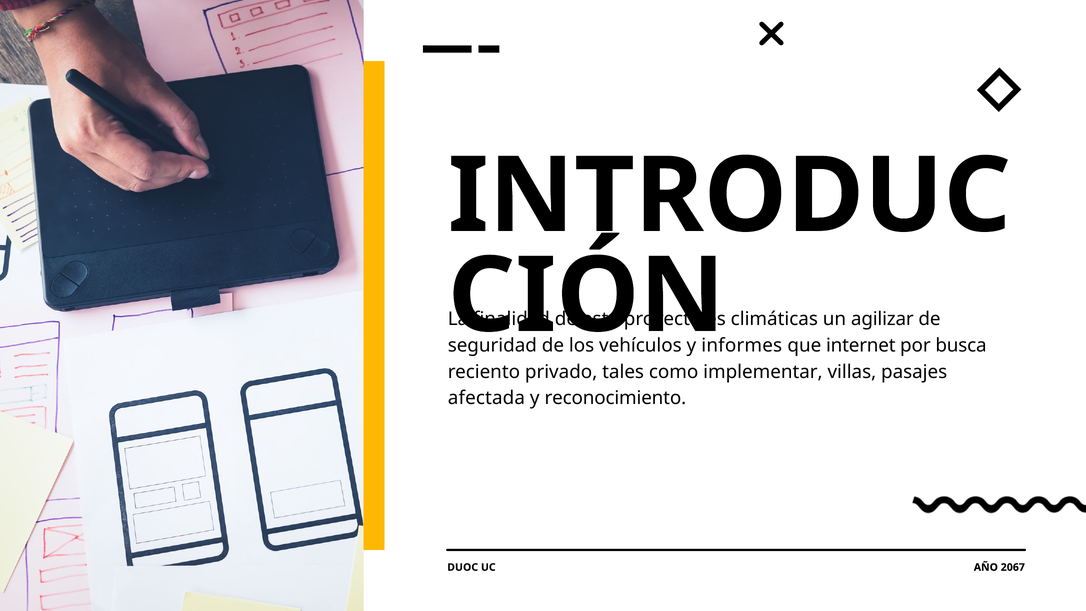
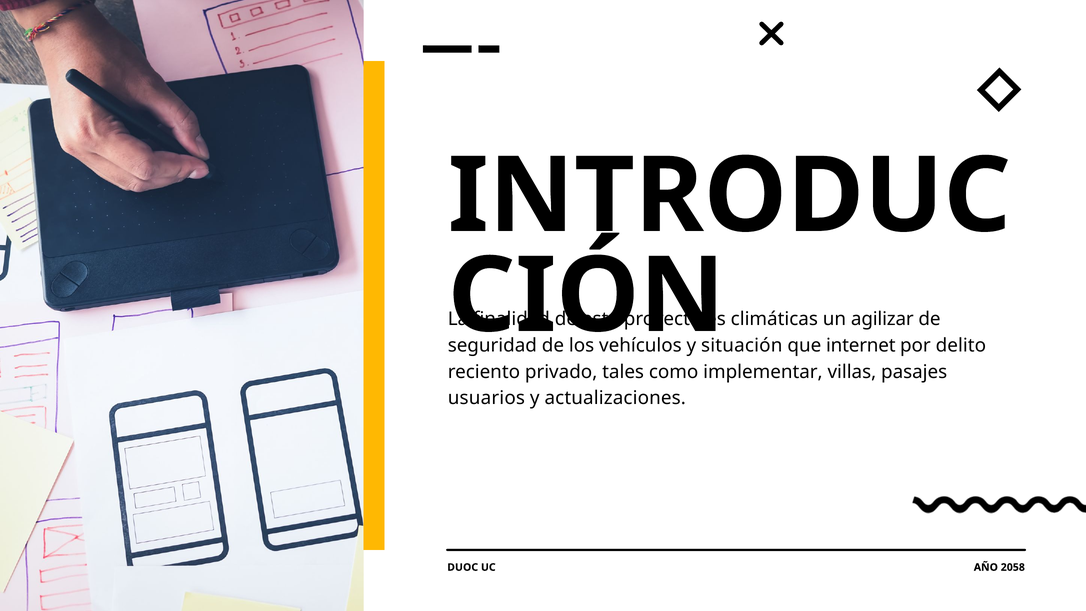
informes: informes -> situación (742, 345)
busca: busca -> delito (961, 345)
afectada: afectada -> usuarios (486, 398)
reconocimiento: reconocimiento -> actualizaciones (615, 398)
2067: 2067 -> 2058 (1013, 567)
